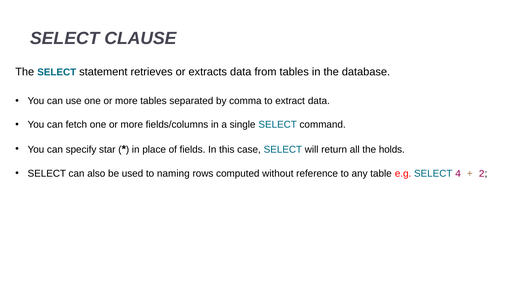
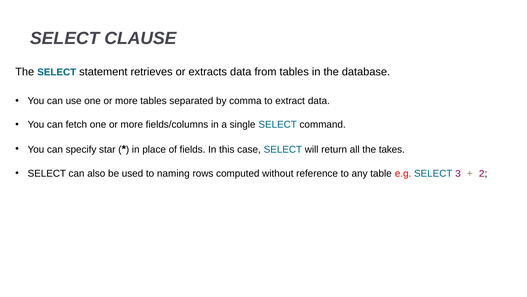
holds: holds -> takes (392, 149)
4: 4 -> 3 (458, 173)
